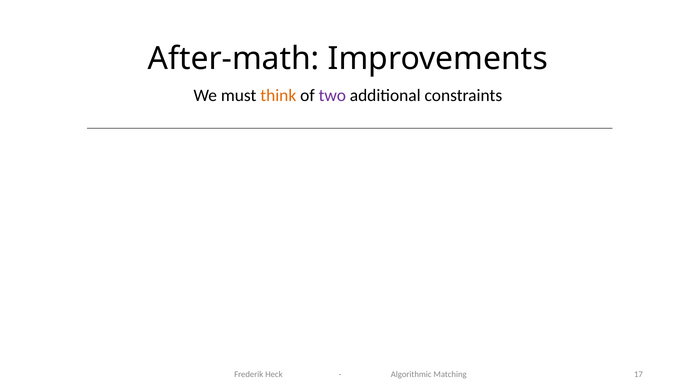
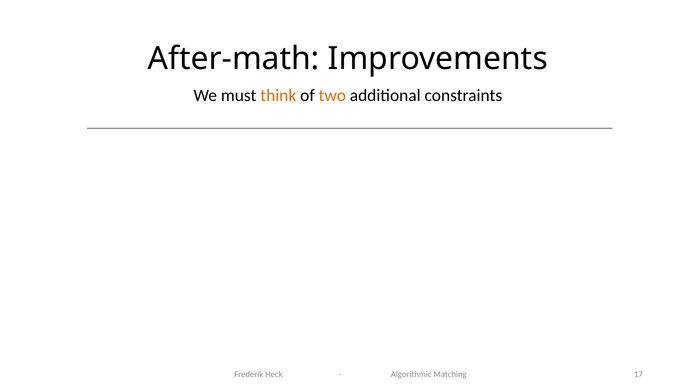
two colour: purple -> orange (332, 95)
